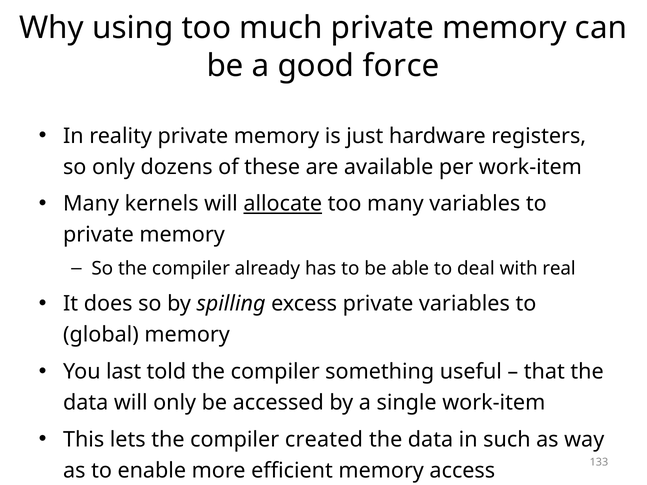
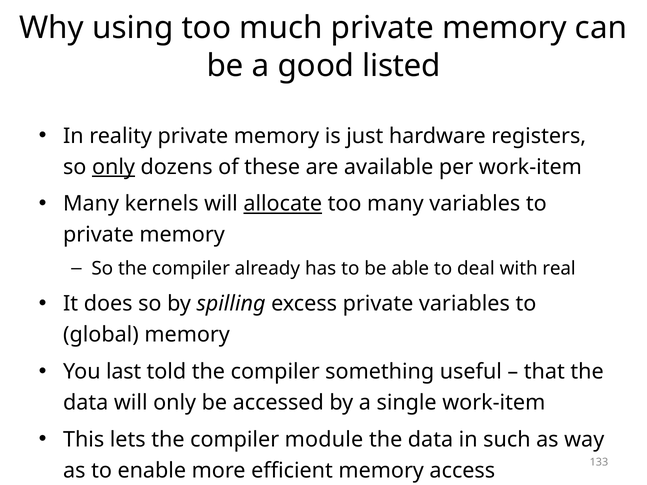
force: force -> listed (402, 66)
only underline: none -> present (113, 167)
created: created -> module (324, 440)
